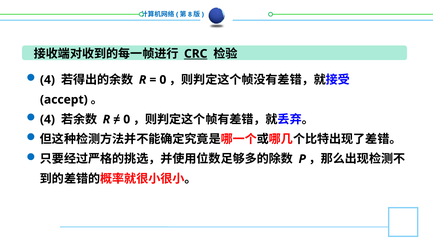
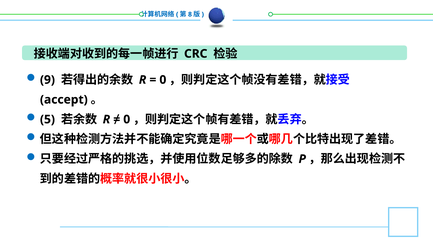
CRC underline: present -> none (196, 54)
4: 4 -> 9 (47, 80)
4: 4 -> 5 (47, 120)
